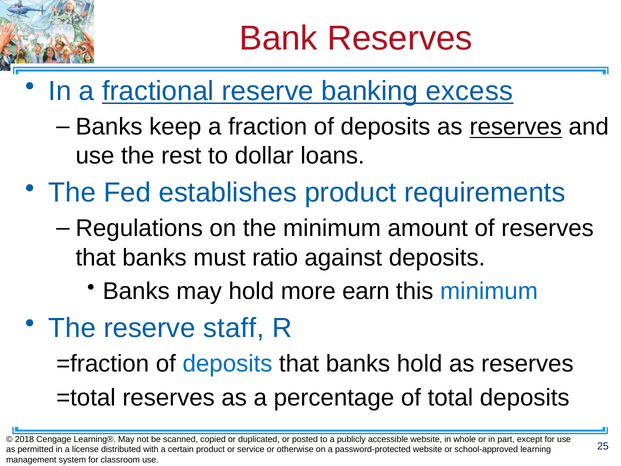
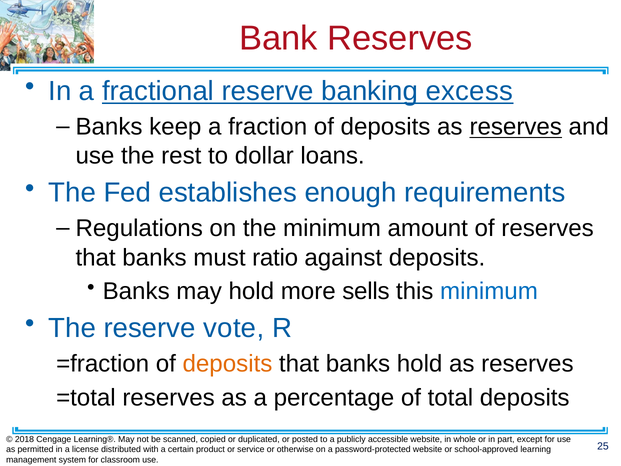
establishes product: product -> enough (351, 193)
earn: earn -> sells (366, 291)
staff: staff -> vote (234, 328)
deposits colour: blue -> orange (227, 364)
